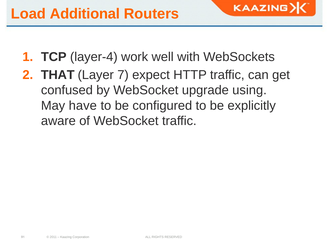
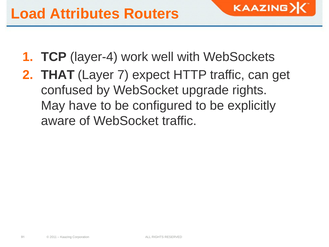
Additional: Additional -> Attributes (85, 14)
upgrade using: using -> rights (250, 90)
